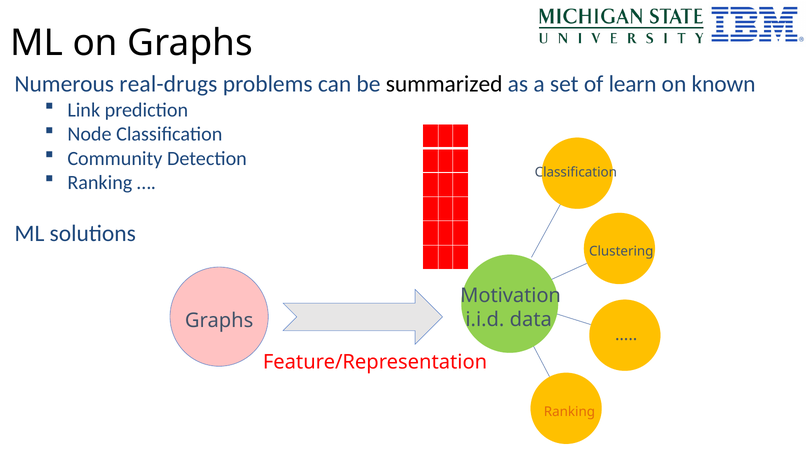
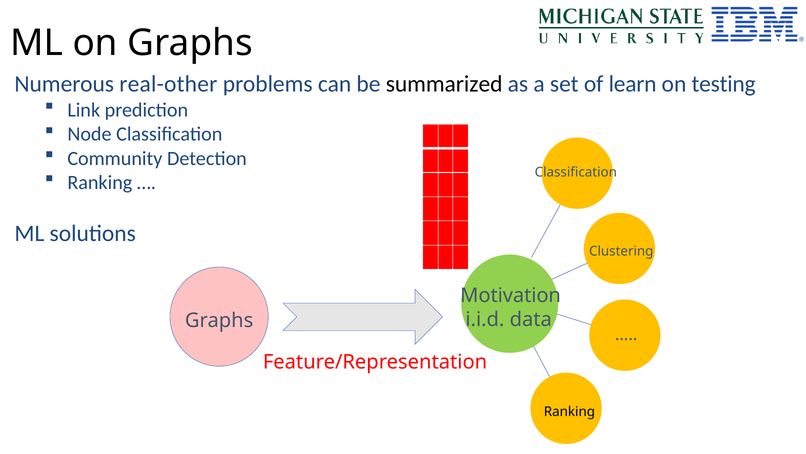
real-drugs: real-drugs -> real-other (168, 84)
known: known -> testing (724, 84)
Ranking colour: orange -> black (569, 411)
